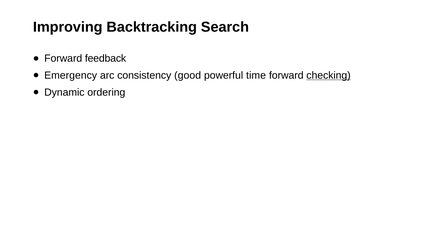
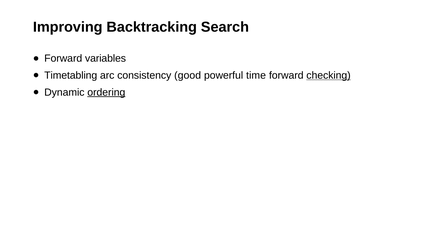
feedback: feedback -> variables (106, 58)
Emergency: Emergency -> Timetabling (71, 75)
ordering underline: none -> present (106, 92)
